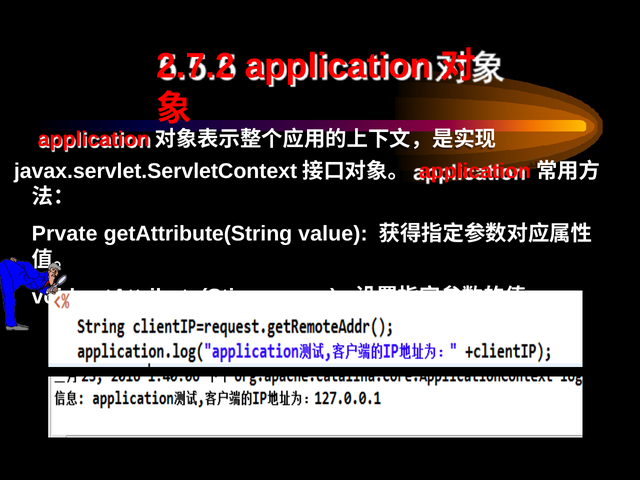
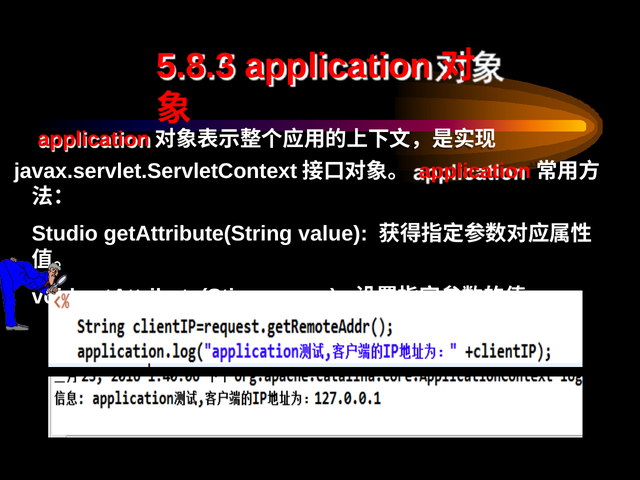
2.7.2: 2.7.2 -> 5.8.3 (196, 66)
Prvate: Prvate -> Studio (65, 234)
